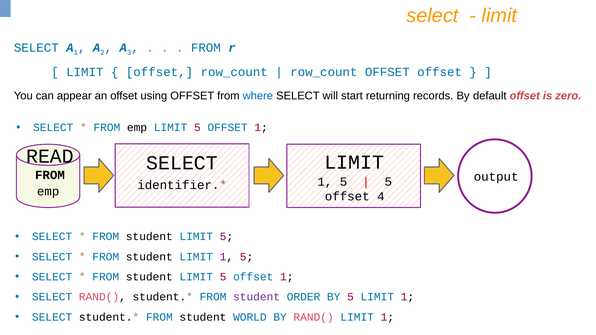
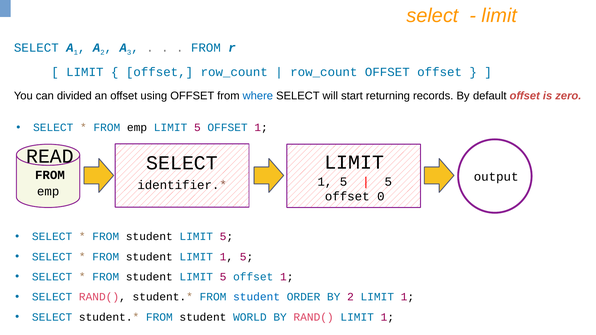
appear: appear -> divided (74, 96)
4: 4 -> 0 (381, 197)
student colour: purple -> blue (257, 297)
BY 5: 5 -> 2 (350, 297)
